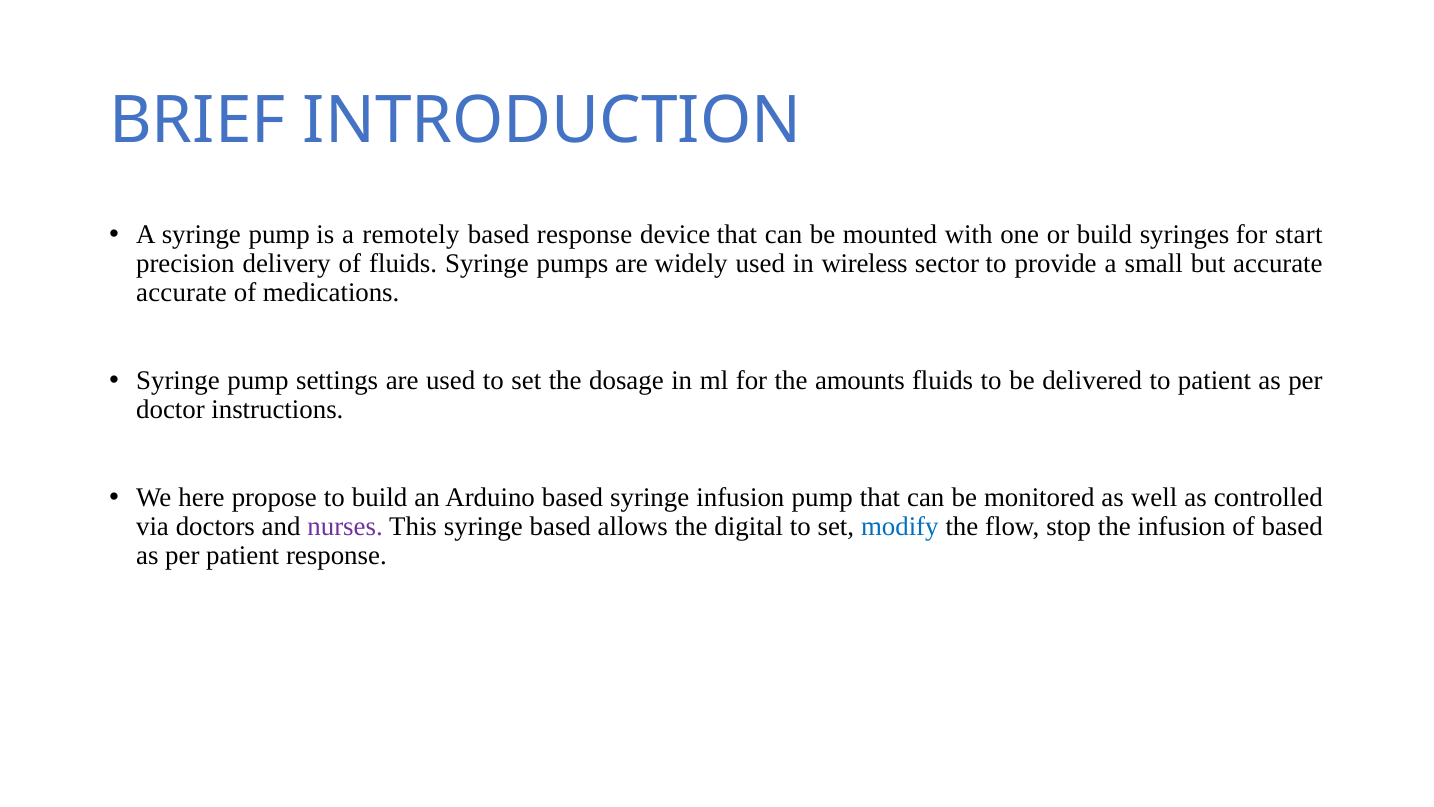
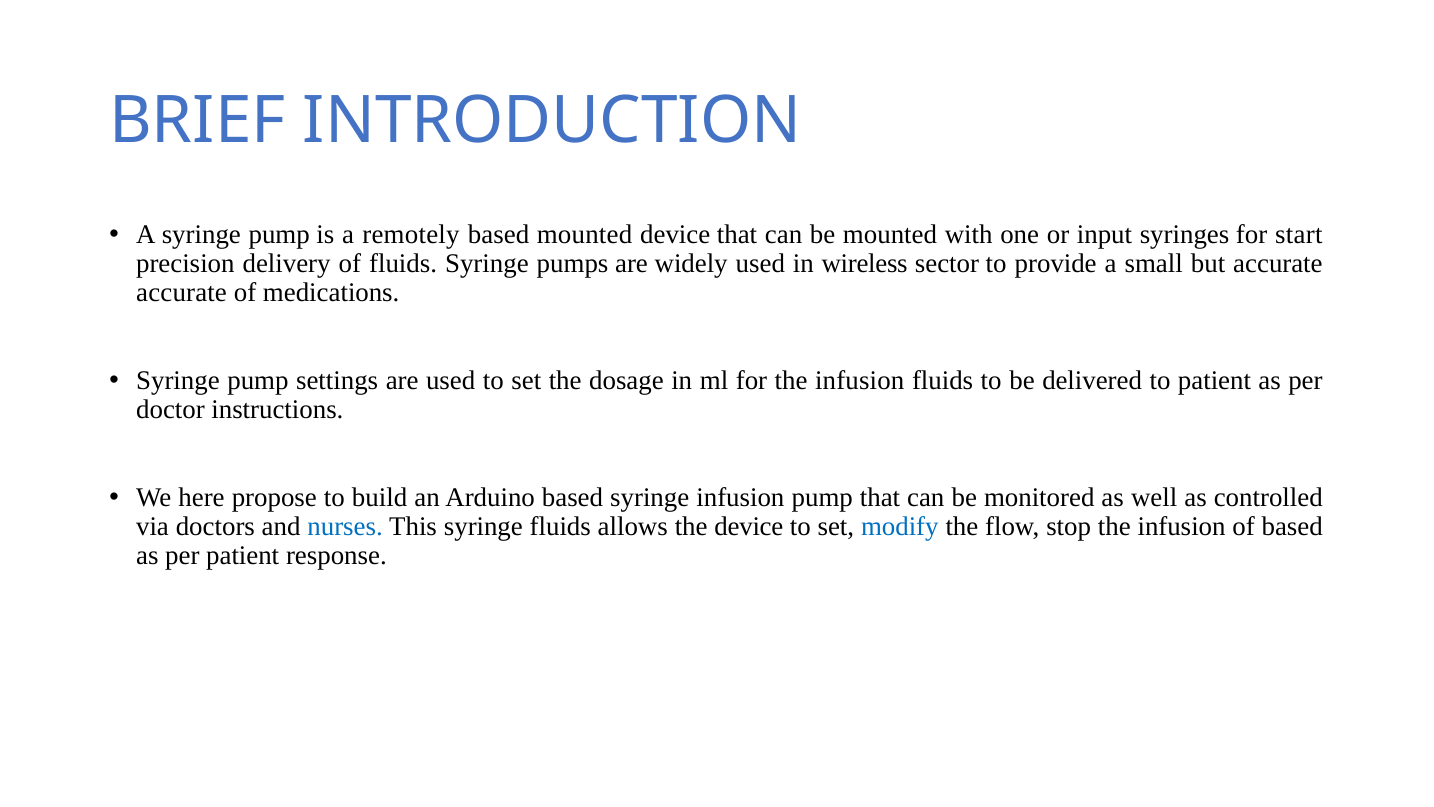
based response: response -> mounted (585, 234)
or build: build -> input (1105, 234)
for the amounts: amounts -> infusion (860, 381)
nurses colour: purple -> blue (345, 527)
syringe based: based -> fluids (560, 527)
the digital: digital -> device (749, 527)
